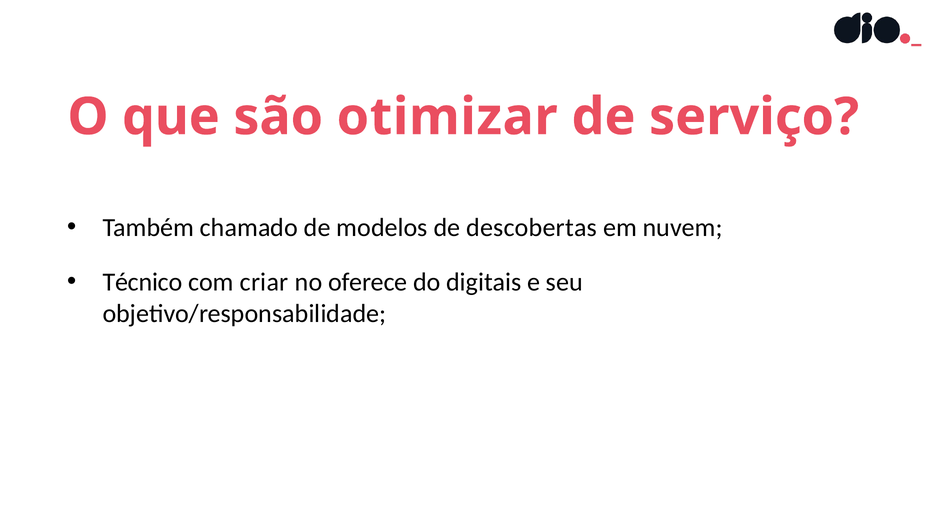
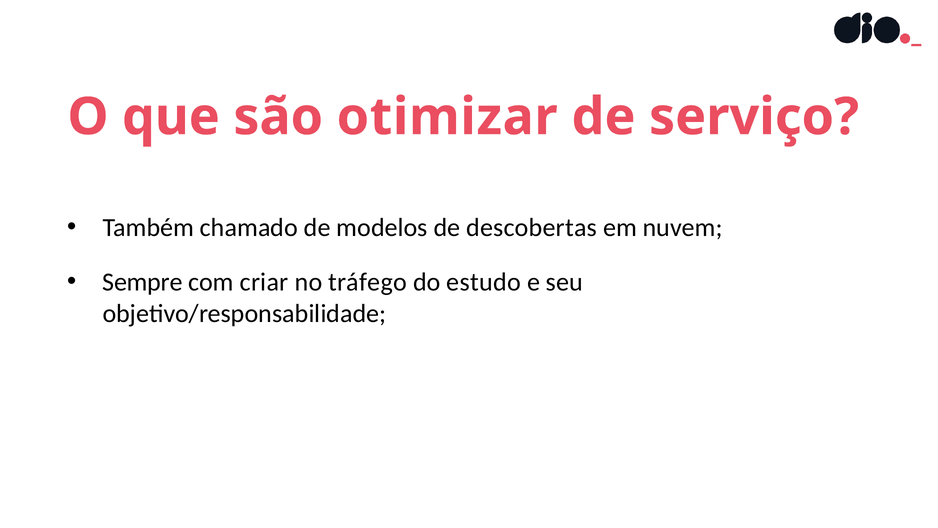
Técnico: Técnico -> Sempre (143, 282)
oferece: oferece -> tráfego (368, 282)
digitais: digitais -> estudo (484, 282)
